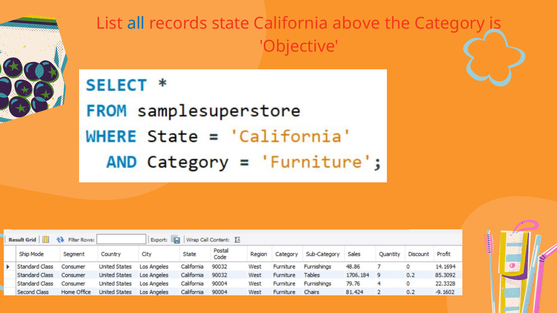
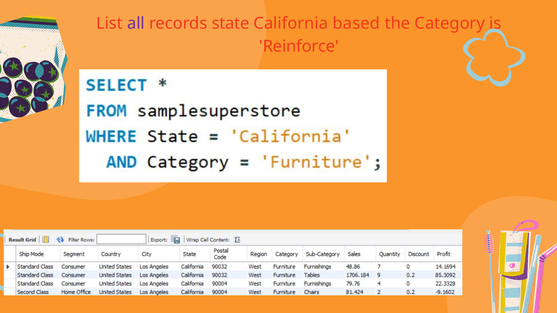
all colour: blue -> purple (136, 23)
above: above -> based (356, 23)
Objective: Objective -> Reinforce (299, 46)
